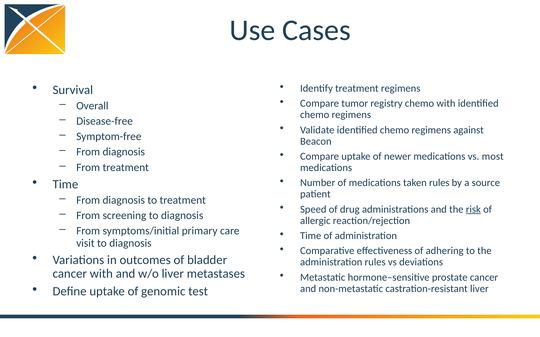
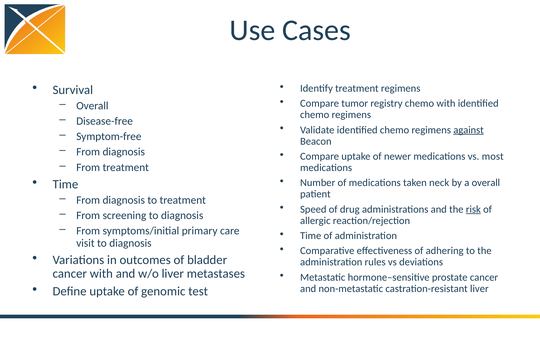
against underline: none -> present (469, 130)
taken rules: rules -> neck (439, 183)
a source: source -> overall (486, 183)
